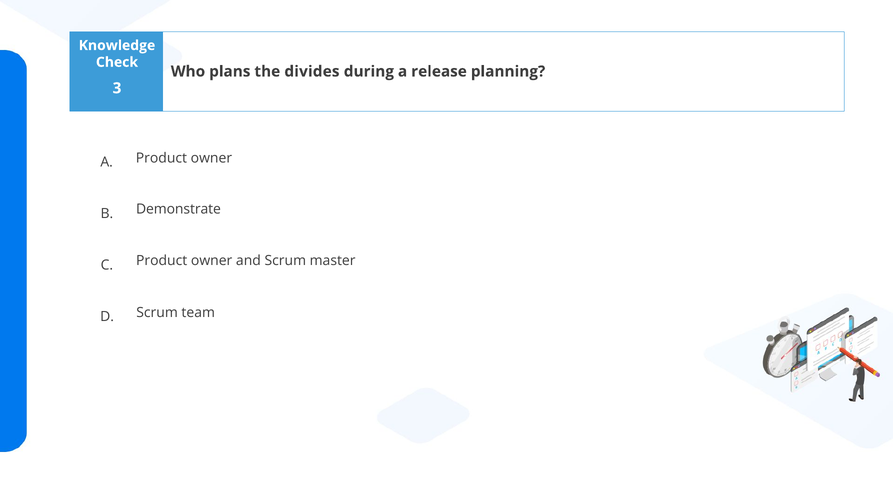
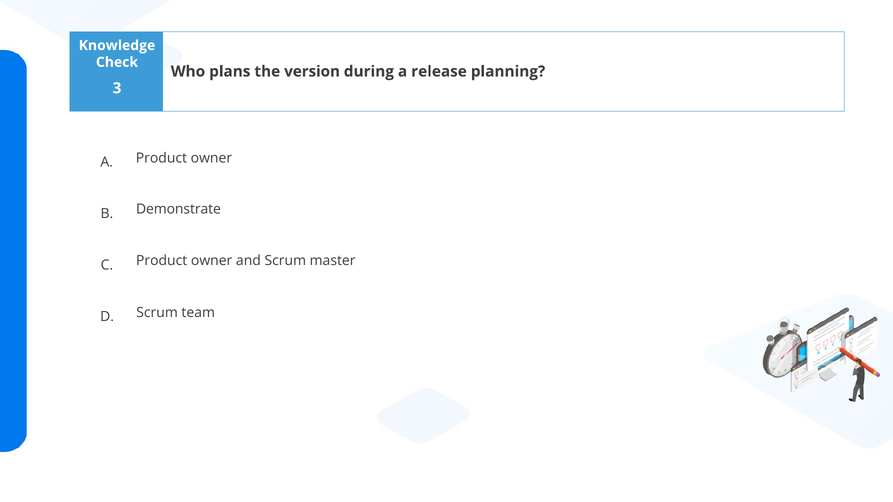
divides: divides -> version (312, 72)
